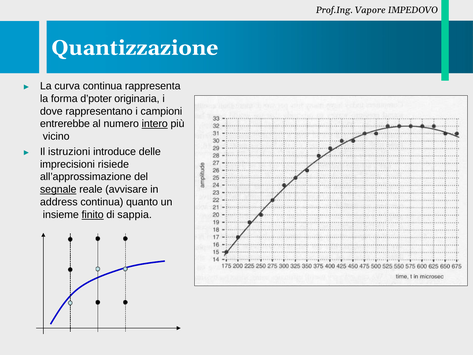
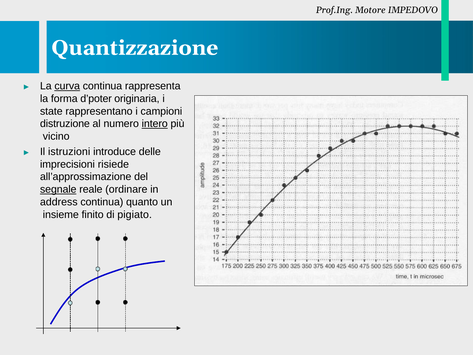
Vapore: Vapore -> Motore (370, 10)
curva underline: none -> present (67, 86)
dove: dove -> state (51, 111)
entrerebbe: entrerebbe -> distruzione (65, 124)
avvisare: avvisare -> ordinare (126, 189)
finito underline: present -> none (93, 215)
sappia: sappia -> pigiato (135, 215)
